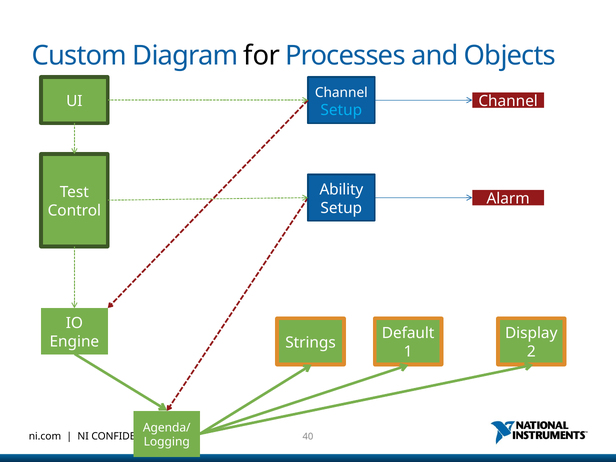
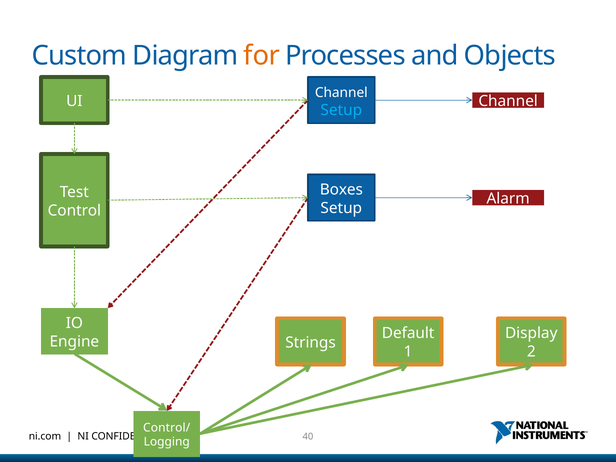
for colour: black -> orange (262, 56)
Ability: Ability -> Boxes (341, 189)
Agenda/: Agenda/ -> Control/ (167, 428)
